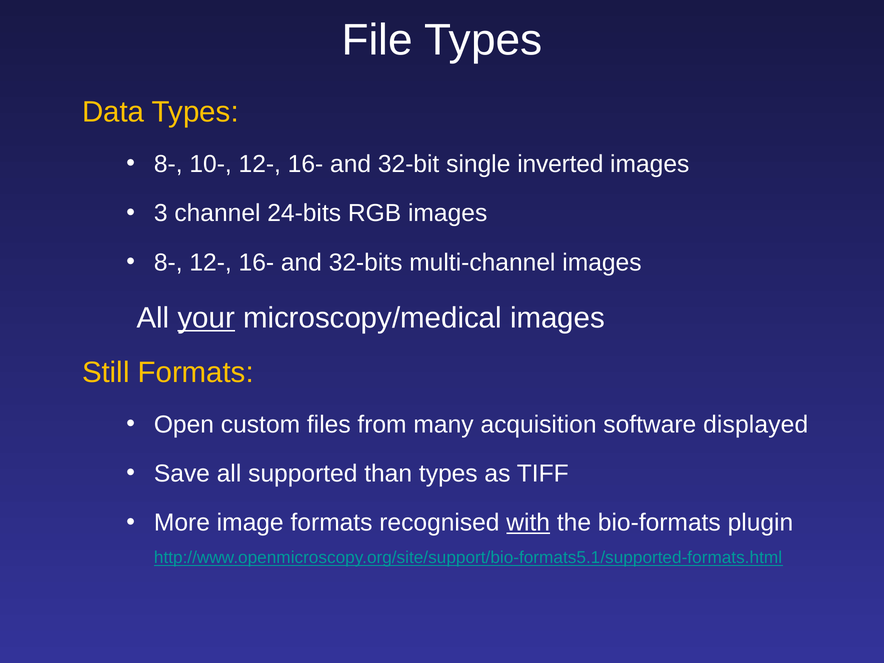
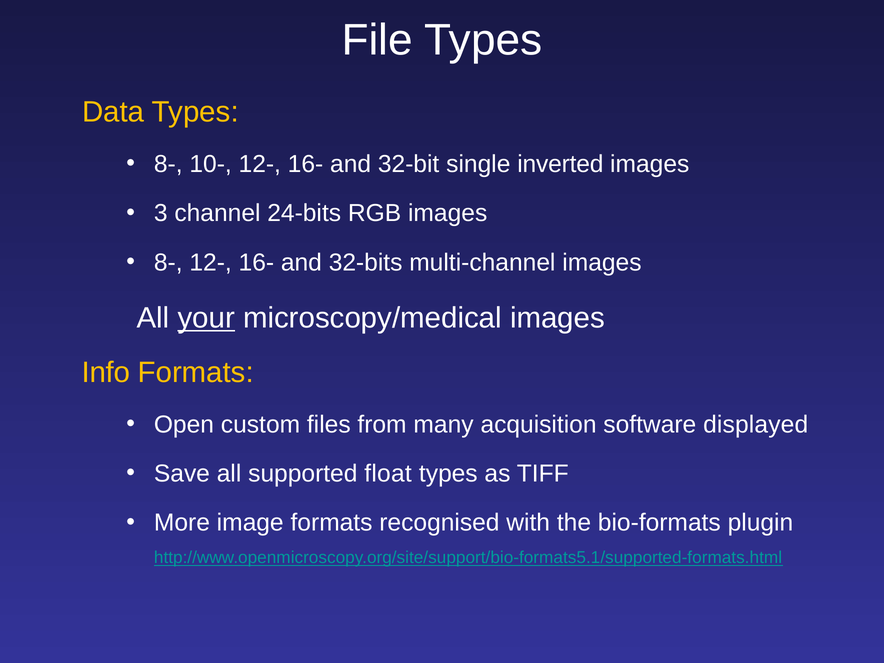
Still: Still -> Info (106, 372)
than: than -> float (388, 474)
with underline: present -> none (528, 523)
